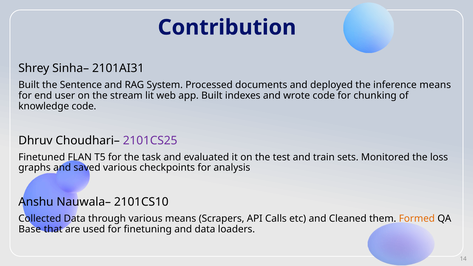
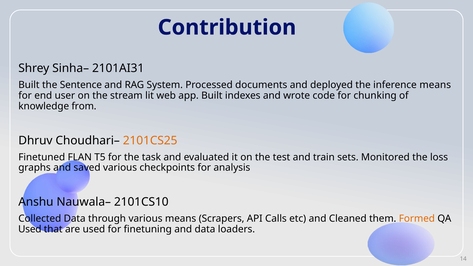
knowledge code: code -> from (84, 106)
2101CS25 colour: purple -> orange (150, 140)
Base: Base -> Used (30, 229)
